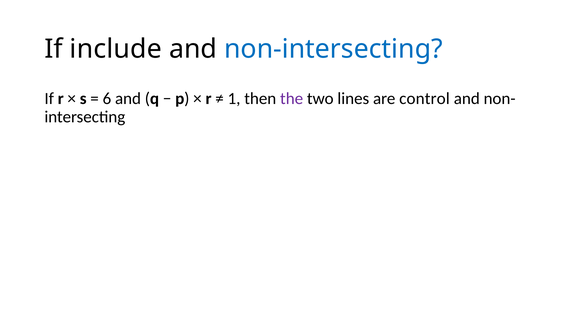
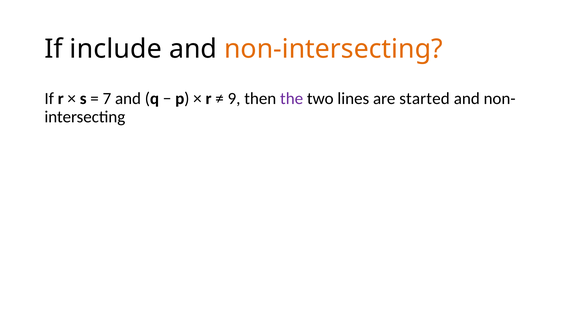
non-intersecting colour: blue -> orange (333, 49)
6: 6 -> 7 (107, 99)
1: 1 -> 9 (234, 99)
control: control -> started (424, 99)
